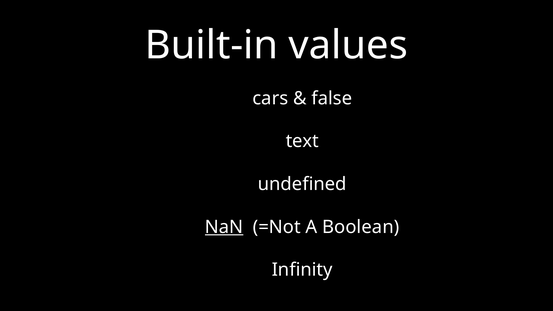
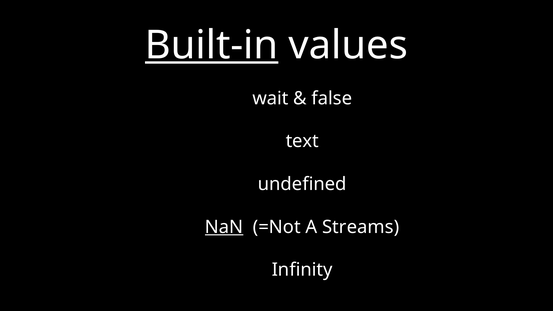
Built-in underline: none -> present (212, 45)
cars: cars -> wait (270, 98)
Boolean: Boolean -> Streams (361, 227)
